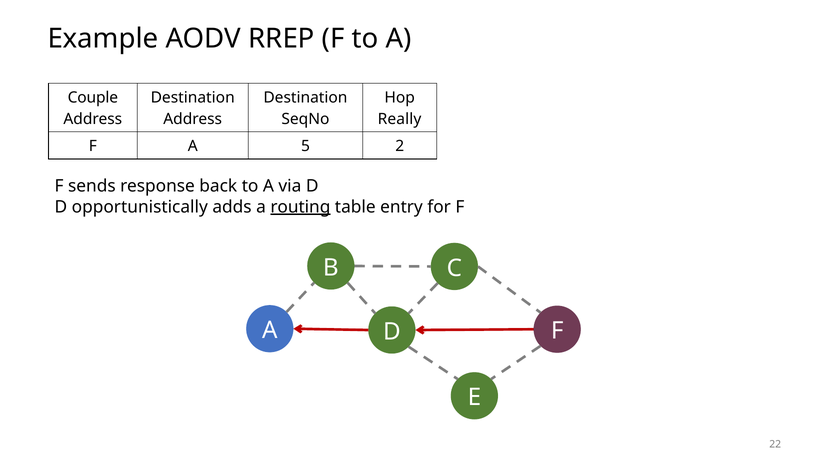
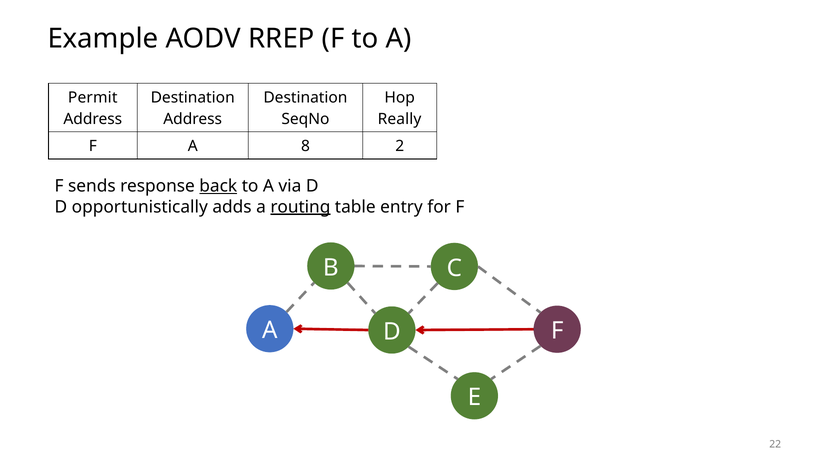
Couple: Couple -> Permit (93, 98)
5: 5 -> 8 (306, 146)
back underline: none -> present (218, 186)
